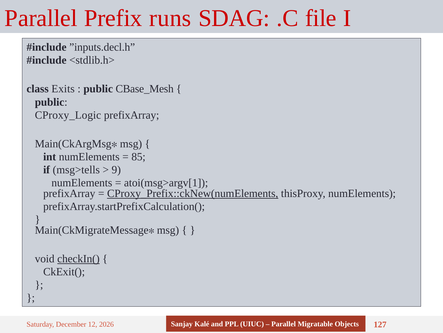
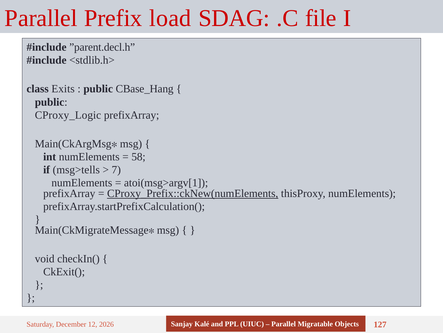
runs: runs -> load (170, 18)
”inputs.decl.h: ”inputs.decl.h -> ”parent.decl.h (102, 47)
CBase_Mesh: CBase_Mesh -> CBase_Hang (145, 89)
85: 85 -> 58 (138, 156)
9: 9 -> 7 (116, 169)
checkIn( underline: present -> none (78, 258)
